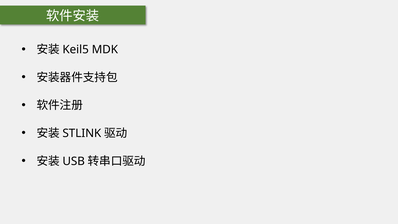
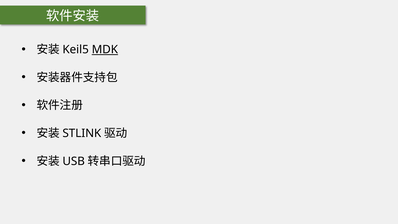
MDK underline: none -> present (105, 50)
